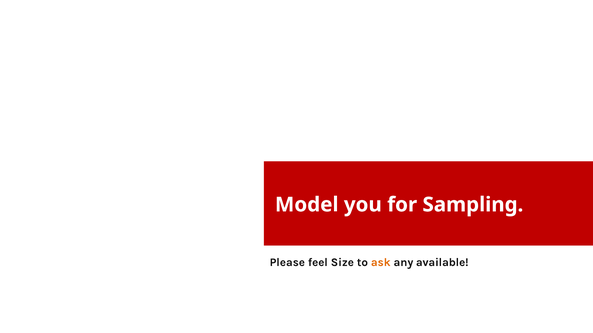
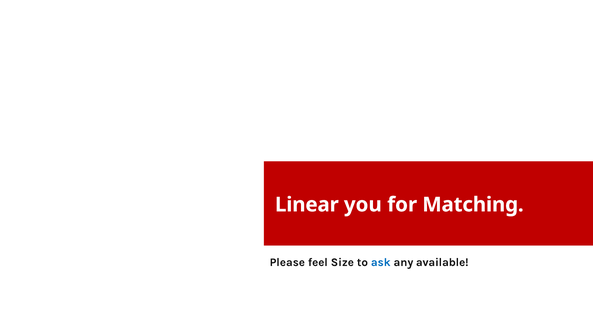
Model: Model -> Linear (307, 205)
Sampling: Sampling -> Matching (473, 205)
ask colour: orange -> blue (381, 263)
